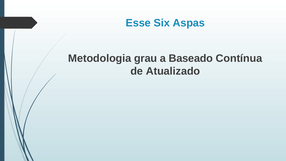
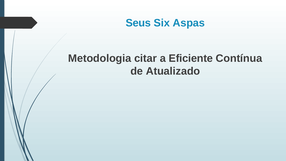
Esse: Esse -> Seus (138, 23)
grau: grau -> citar (146, 58)
Baseado: Baseado -> Eficiente (191, 58)
